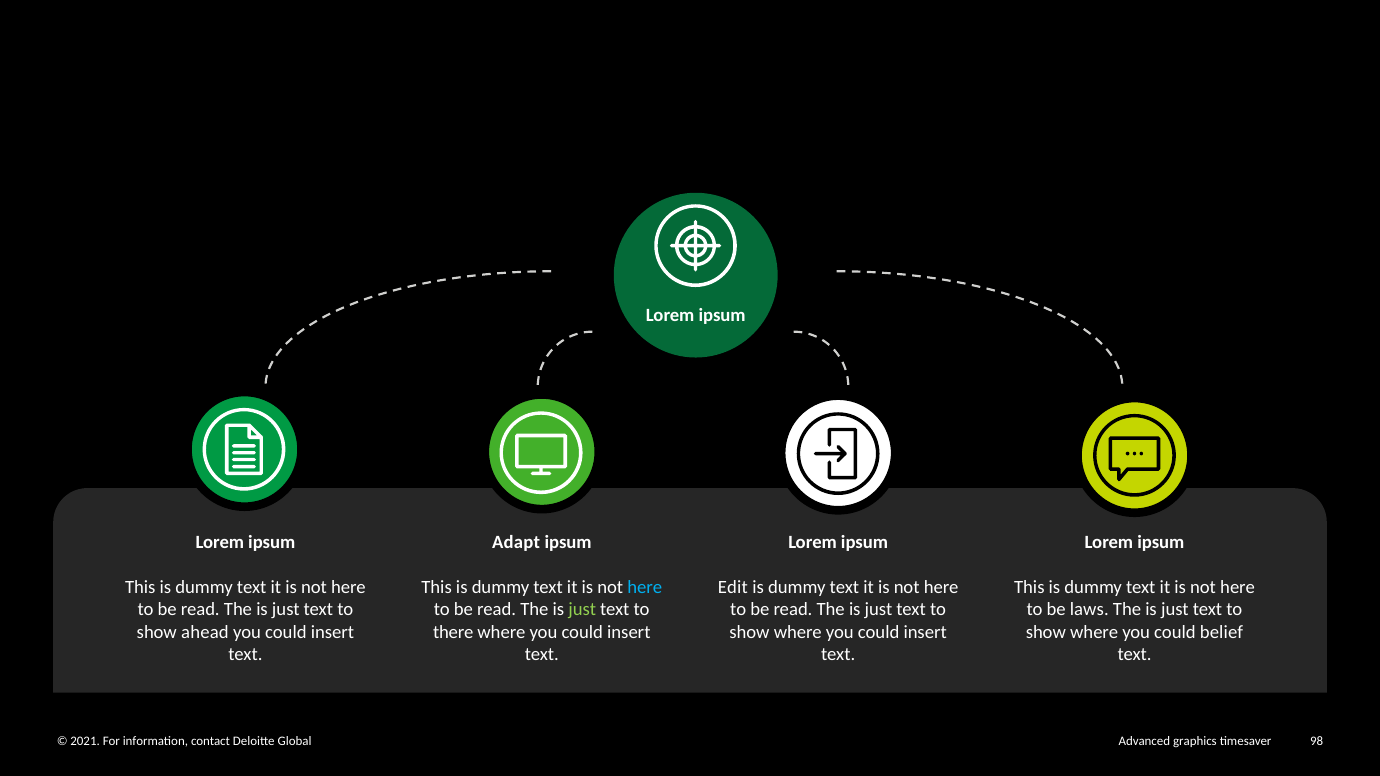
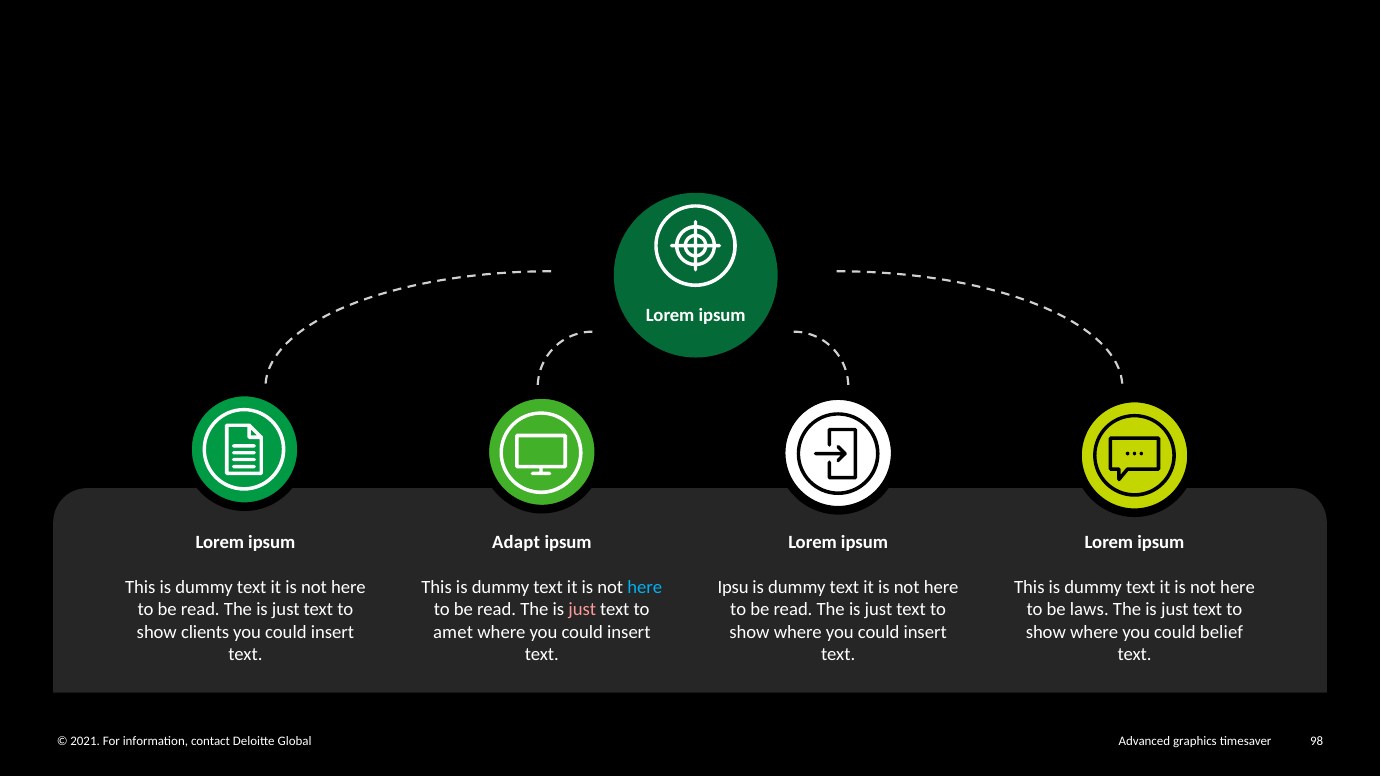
Edit: Edit -> Ipsu (733, 587)
just colour: light green -> pink (582, 610)
ahead: ahead -> clients (205, 632)
there: there -> amet (453, 632)
